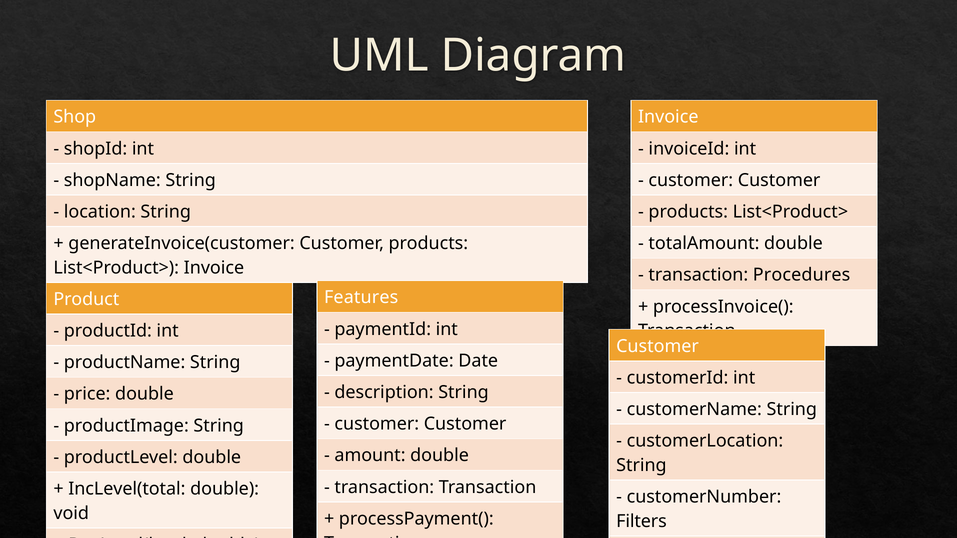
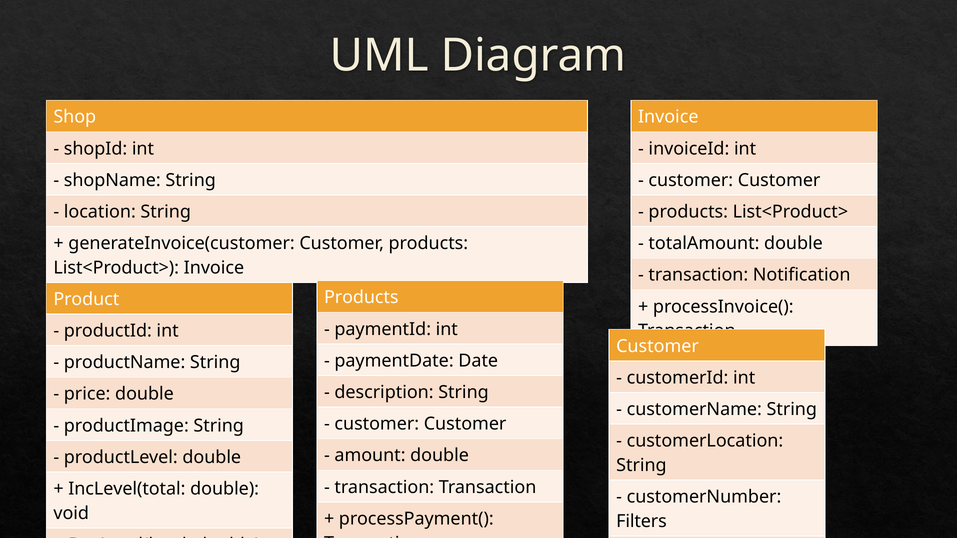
Procedures: Procedures -> Notification (802, 275)
Features: Features -> Products (361, 298)
